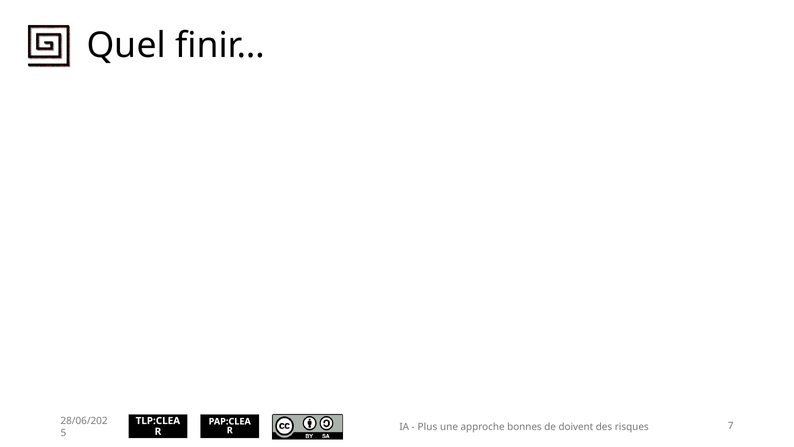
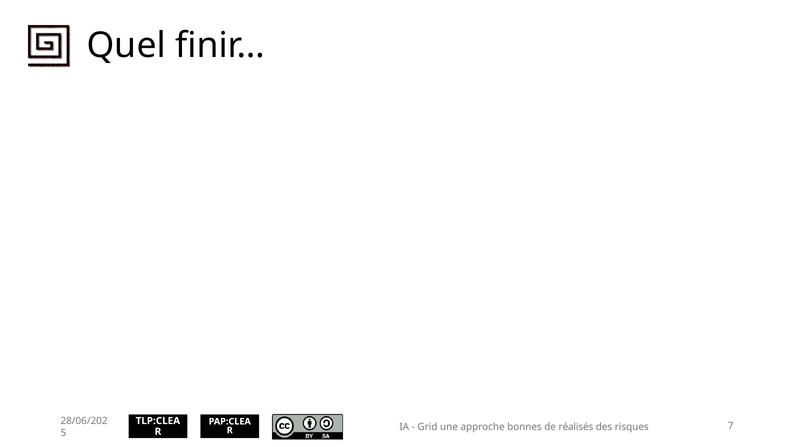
Plus: Plus -> Grid (427, 427)
doivent: doivent -> réalisés (576, 427)
